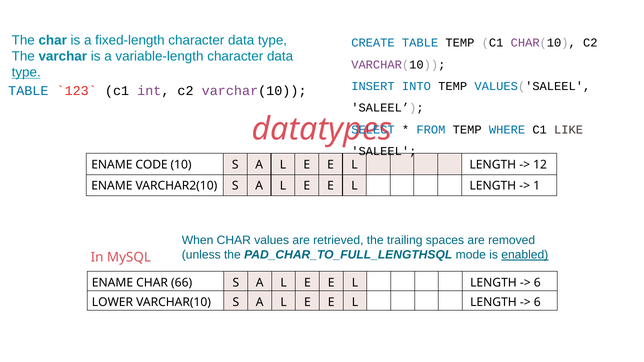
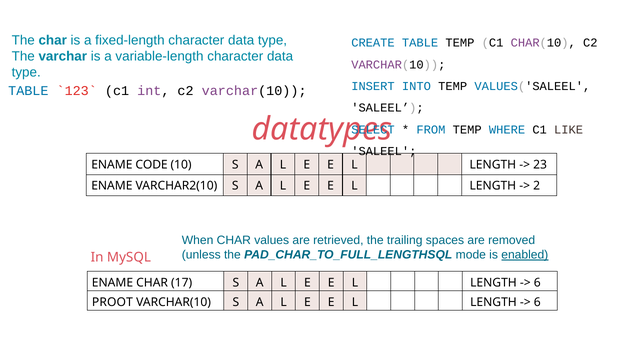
type underline: present -> none (26, 72)
12: 12 -> 23 (540, 165)
1: 1 -> 2 (537, 186)
66: 66 -> 17 (182, 283)
LOWER: LOWER -> PROOT (112, 302)
